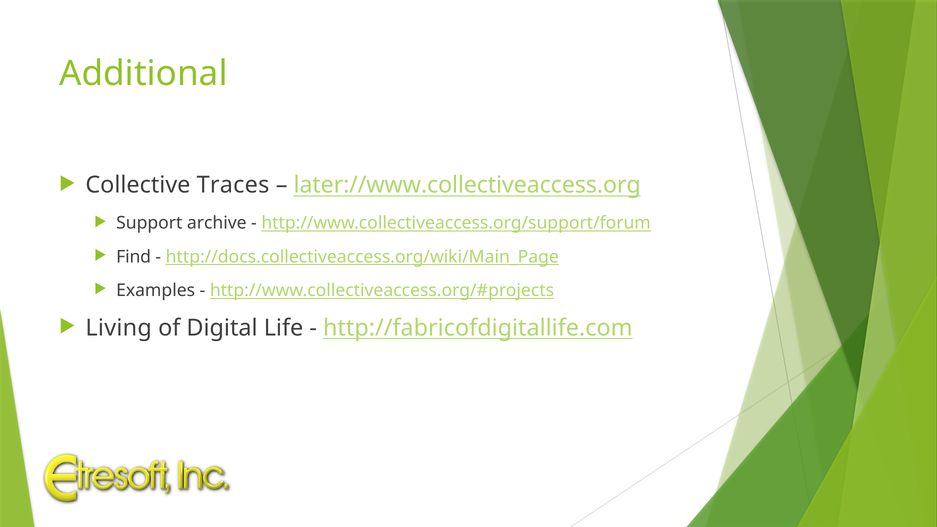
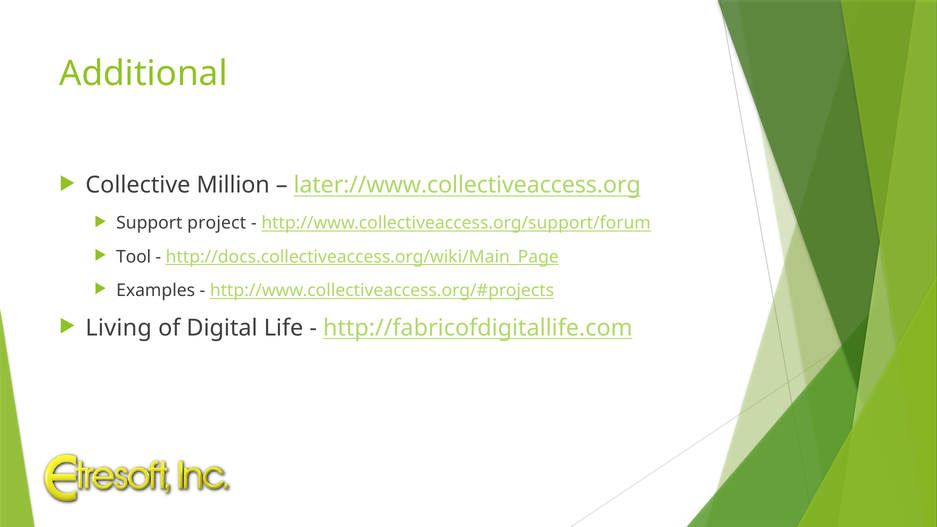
Traces: Traces -> Million (233, 185)
archive: archive -> project (217, 223)
Find: Find -> Tool (134, 257)
